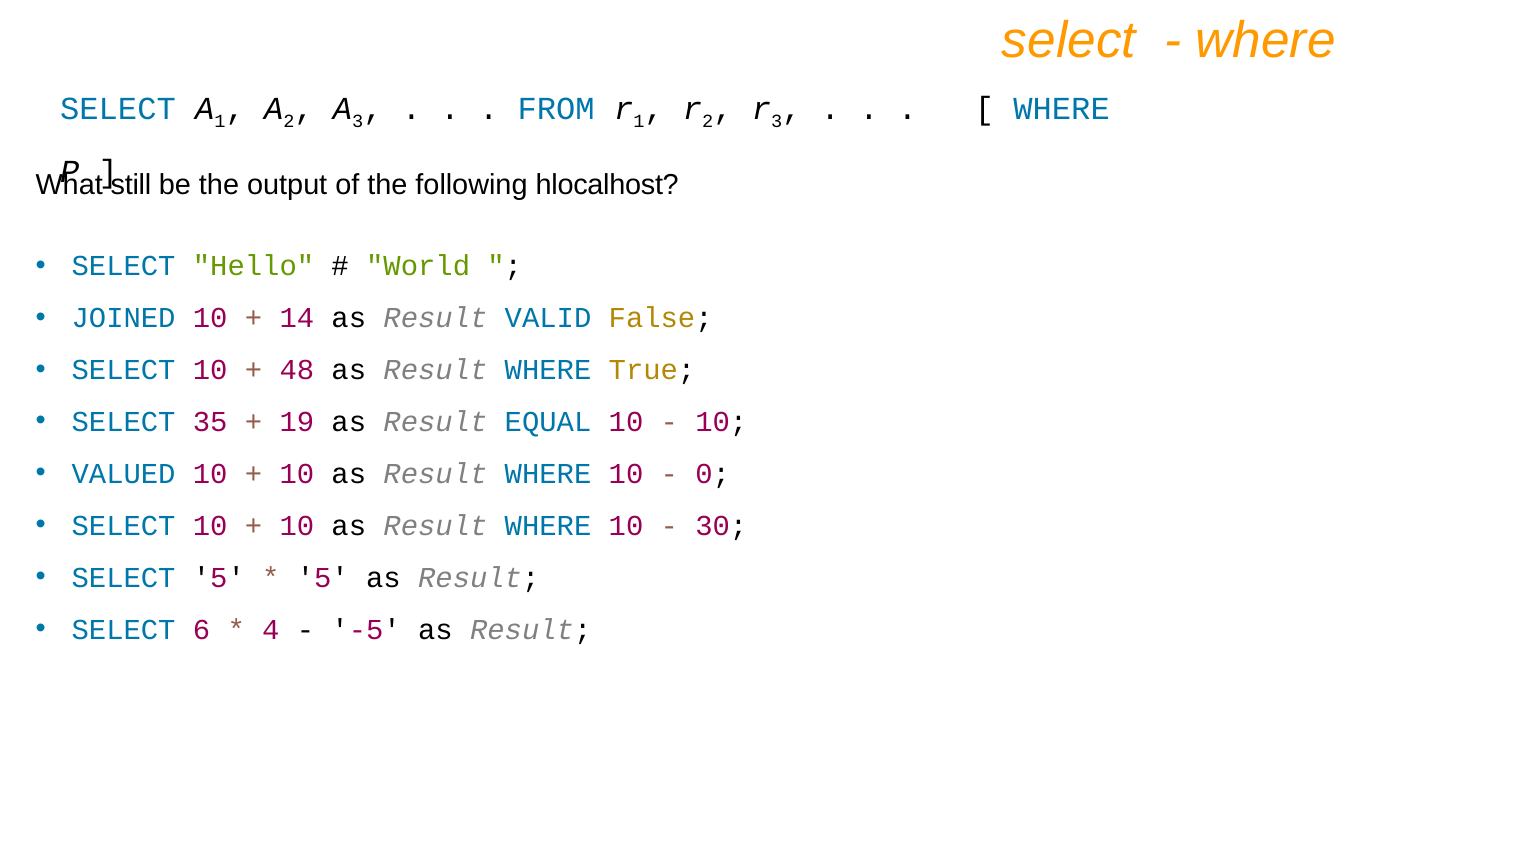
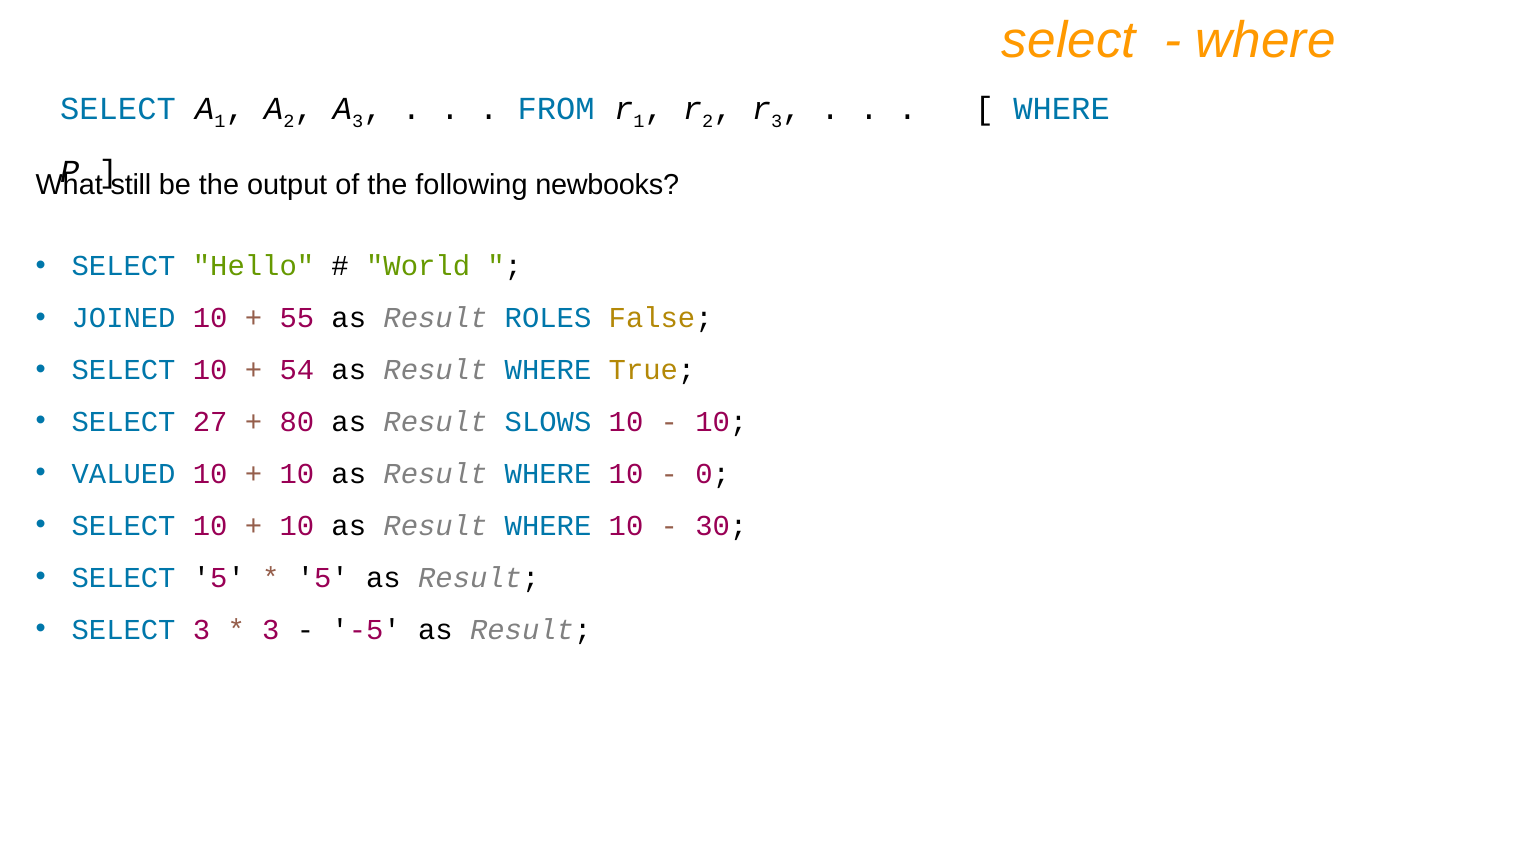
hlocalhost: hlocalhost -> newbooks (607, 185)
14: 14 -> 55 (297, 318)
VALID: VALID -> ROLES (548, 318)
48: 48 -> 54 (297, 370)
35: 35 -> 27 (210, 422)
19: 19 -> 80 (297, 422)
EQUAL: EQUAL -> SLOWS (548, 422)
SELECT 6: 6 -> 3 (202, 630)
4: 4 -> 3 (271, 630)
